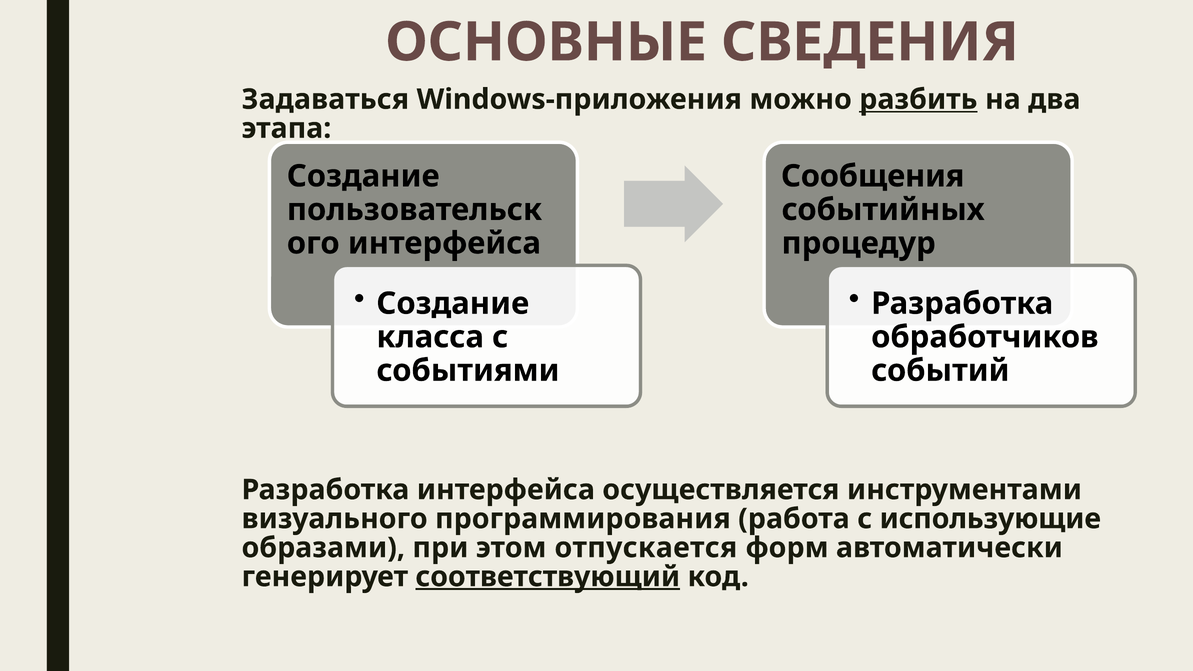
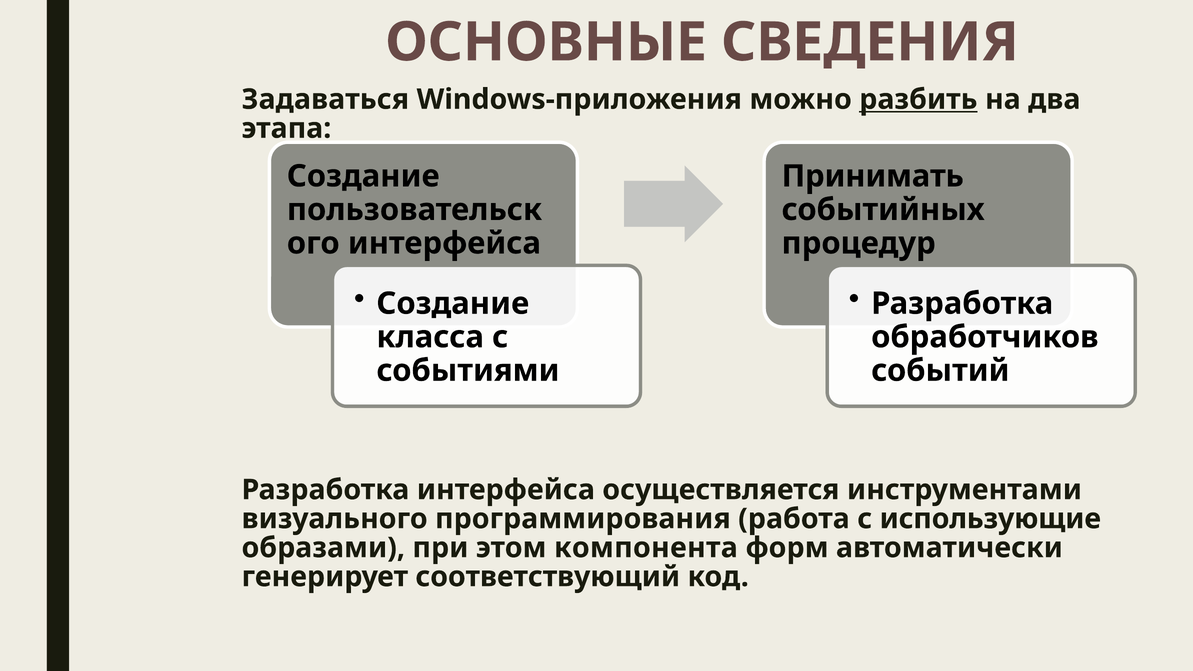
Сообщения: Сообщения -> Принимать (873, 176)
отпускается: отпускается -> компонента (646, 548)
соответствующий underline: present -> none (548, 577)
